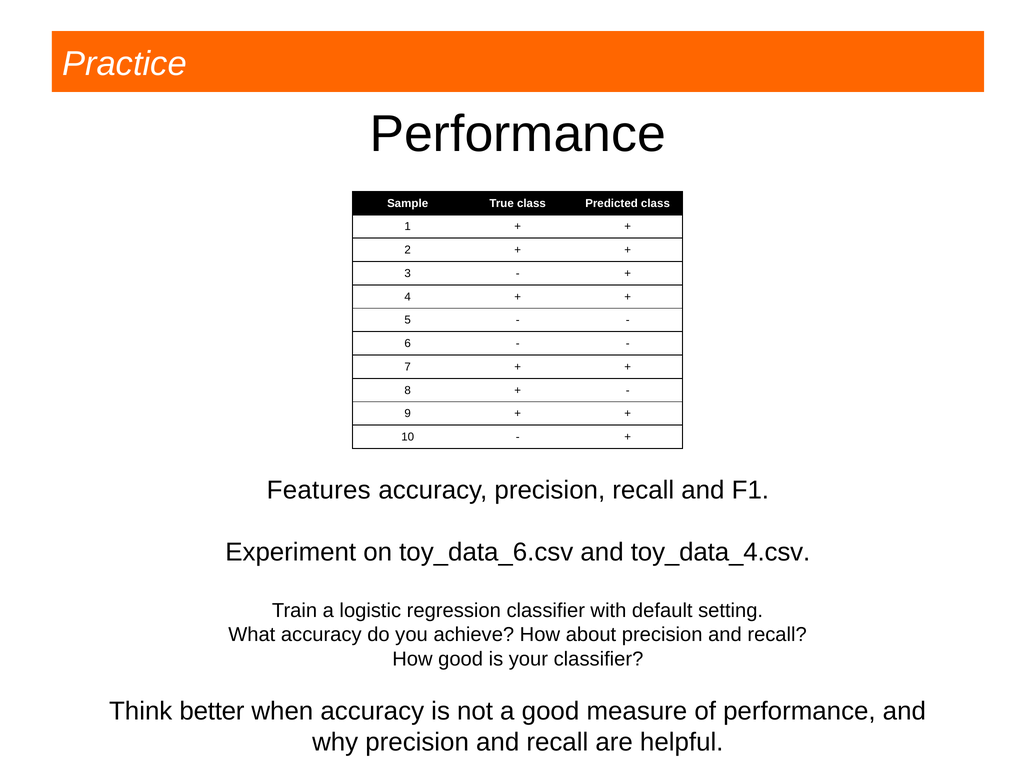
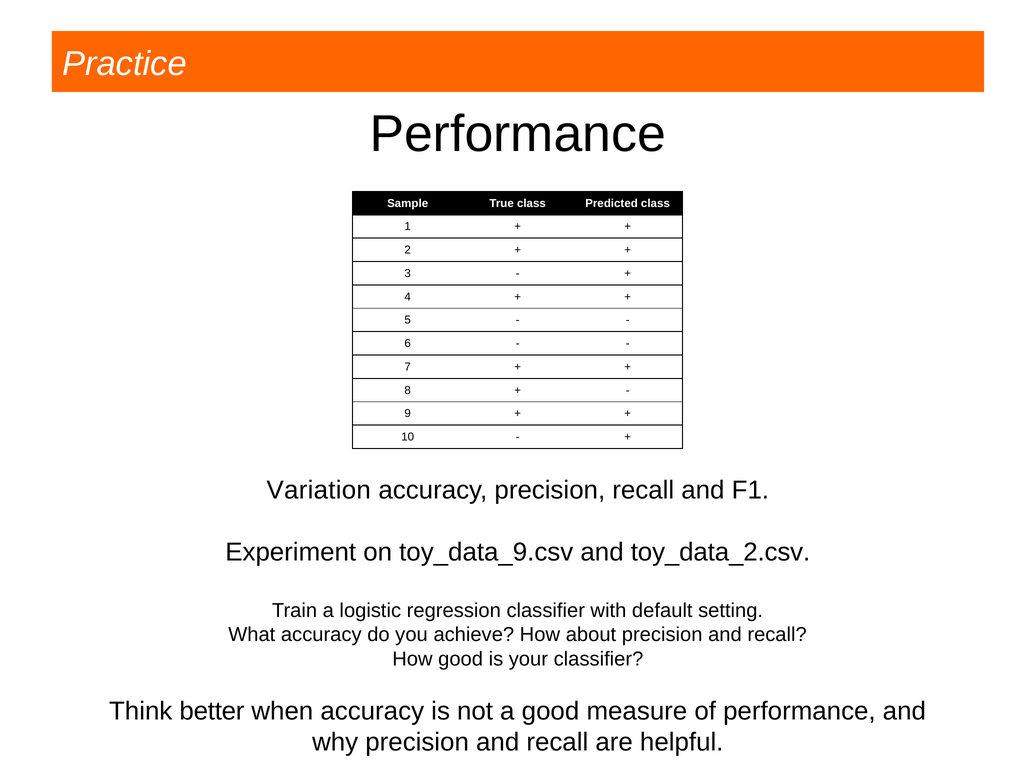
Features: Features -> Variation (319, 490)
toy_data_6.csv: toy_data_6.csv -> toy_data_9.csv (486, 552)
toy_data_4.csv: toy_data_4.csv -> toy_data_2.csv (721, 552)
